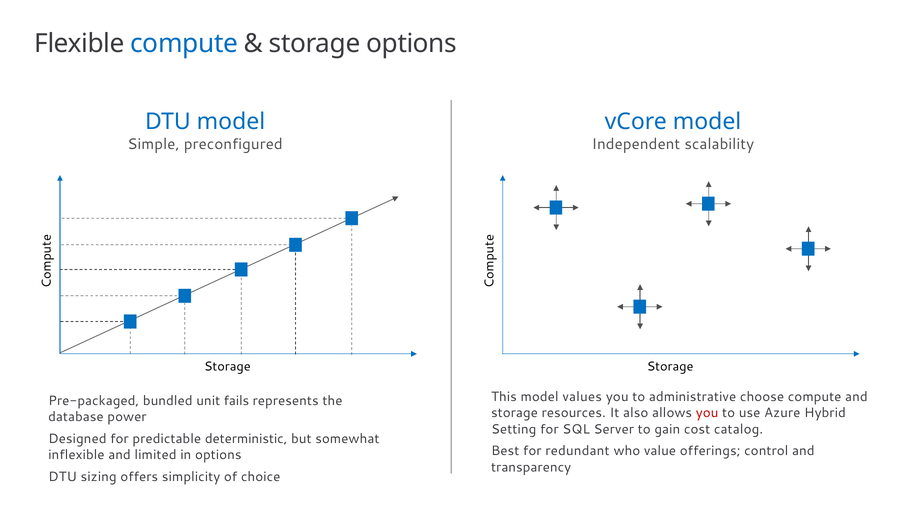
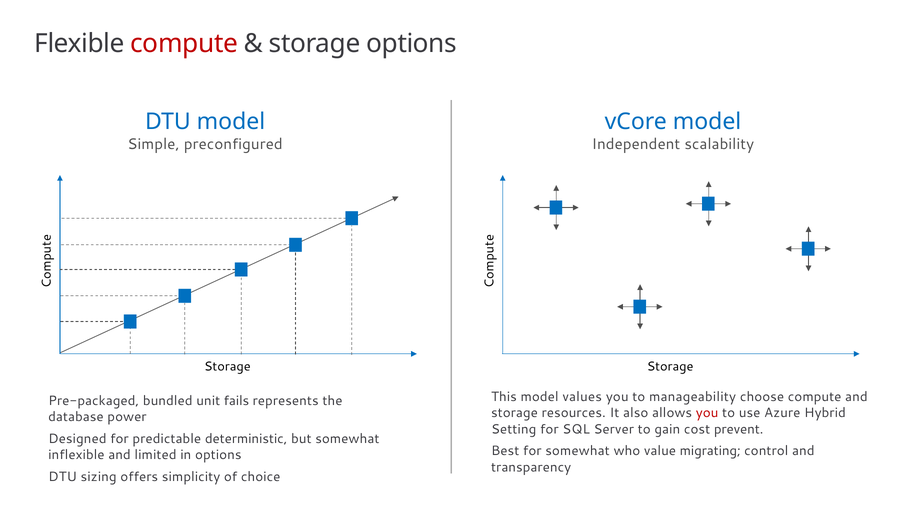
compute colour: blue -> red (184, 44)
administrative: administrative -> manageability (693, 397)
catalog: catalog -> prevent (739, 429)
for redundant: redundant -> somewhat (578, 451)
offerings: offerings -> migrating (710, 451)
